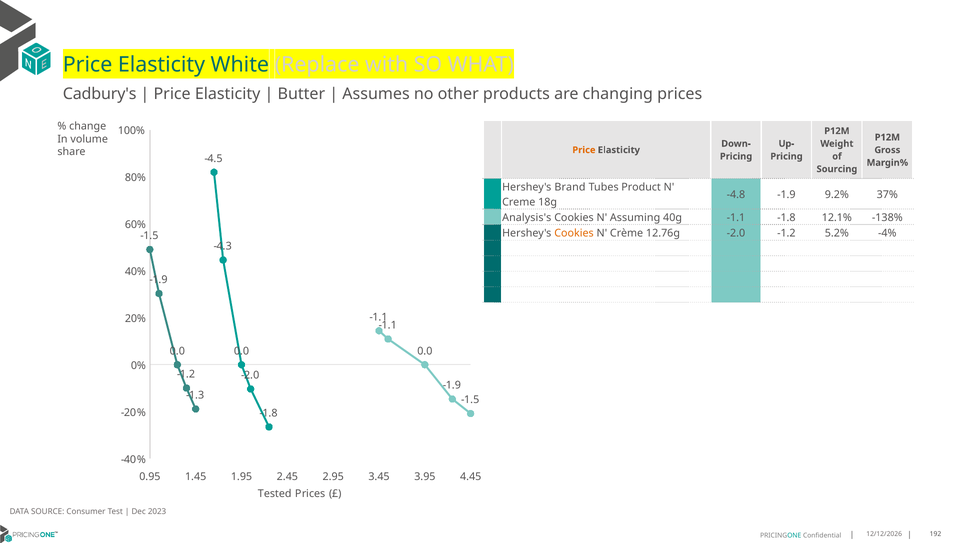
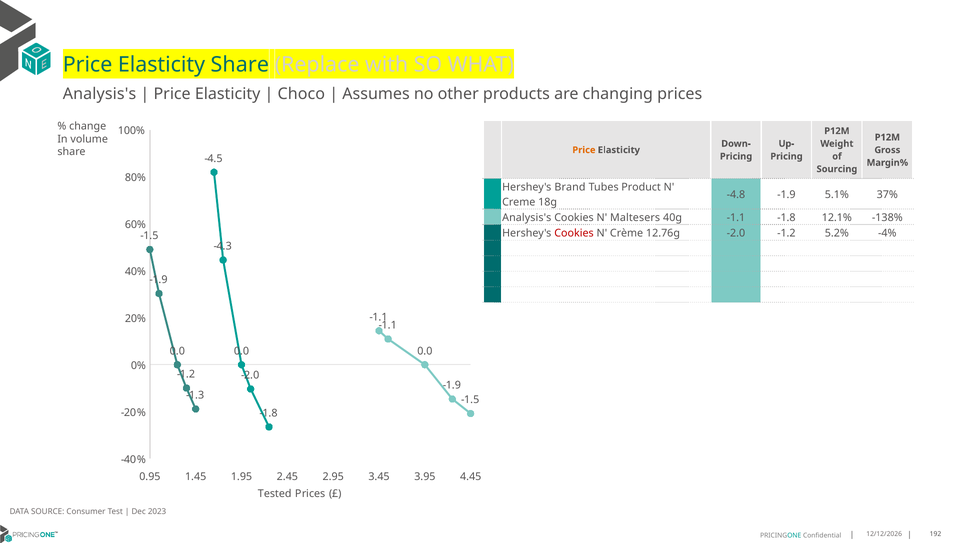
Elasticity White: White -> Share (240, 65)
Cadbury's: Cadbury's -> Analysis's (99, 94)
Butter: Butter -> Choco (301, 94)
9.2%: 9.2% -> 5.1% (837, 194)
Assuming: Assuming -> Maltesers (635, 218)
Cookies colour: orange -> red (574, 233)
